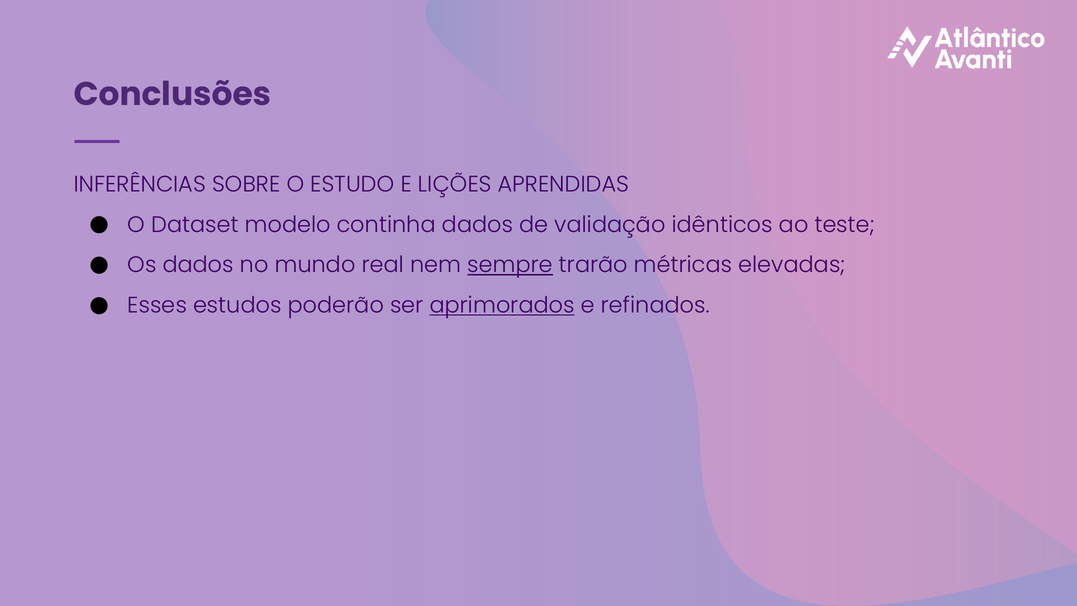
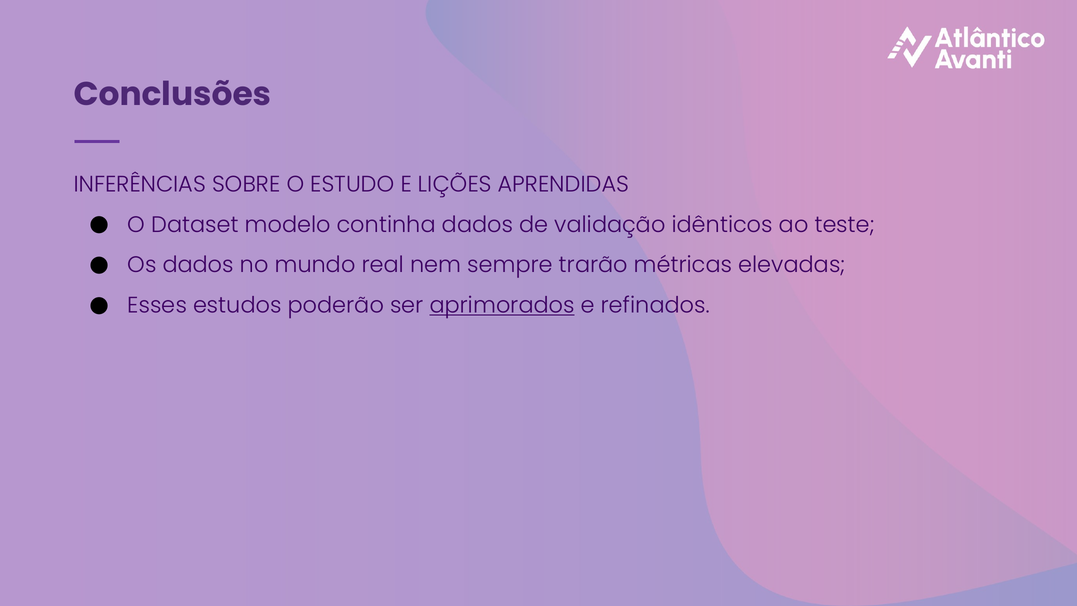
sempre underline: present -> none (510, 265)
